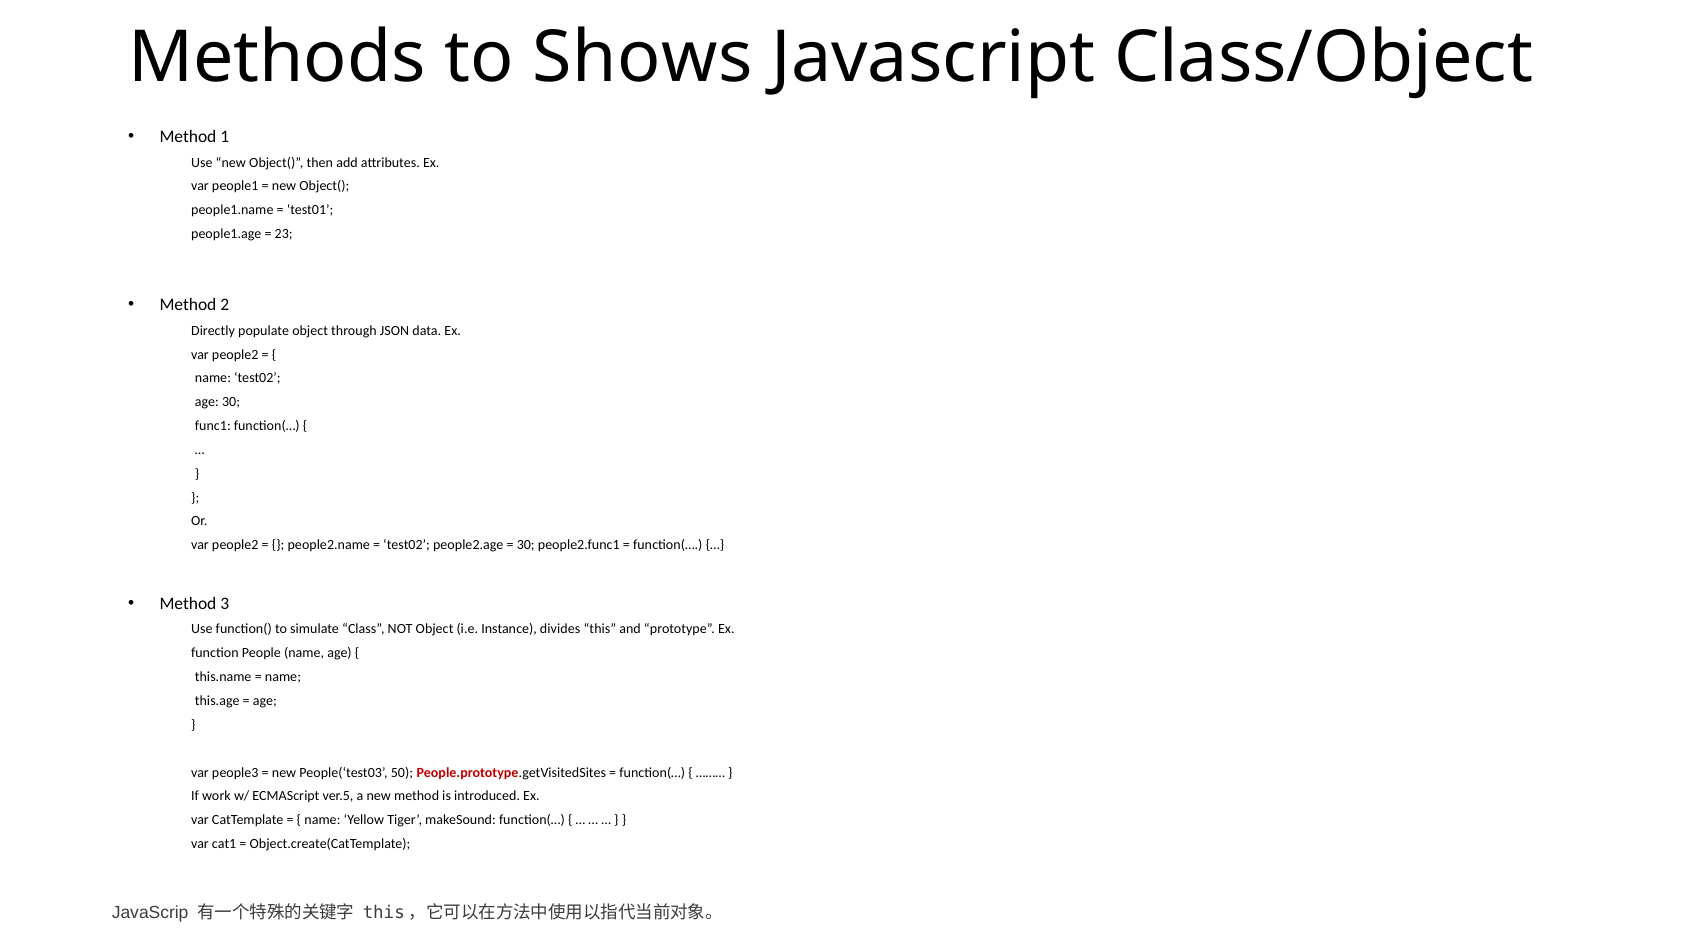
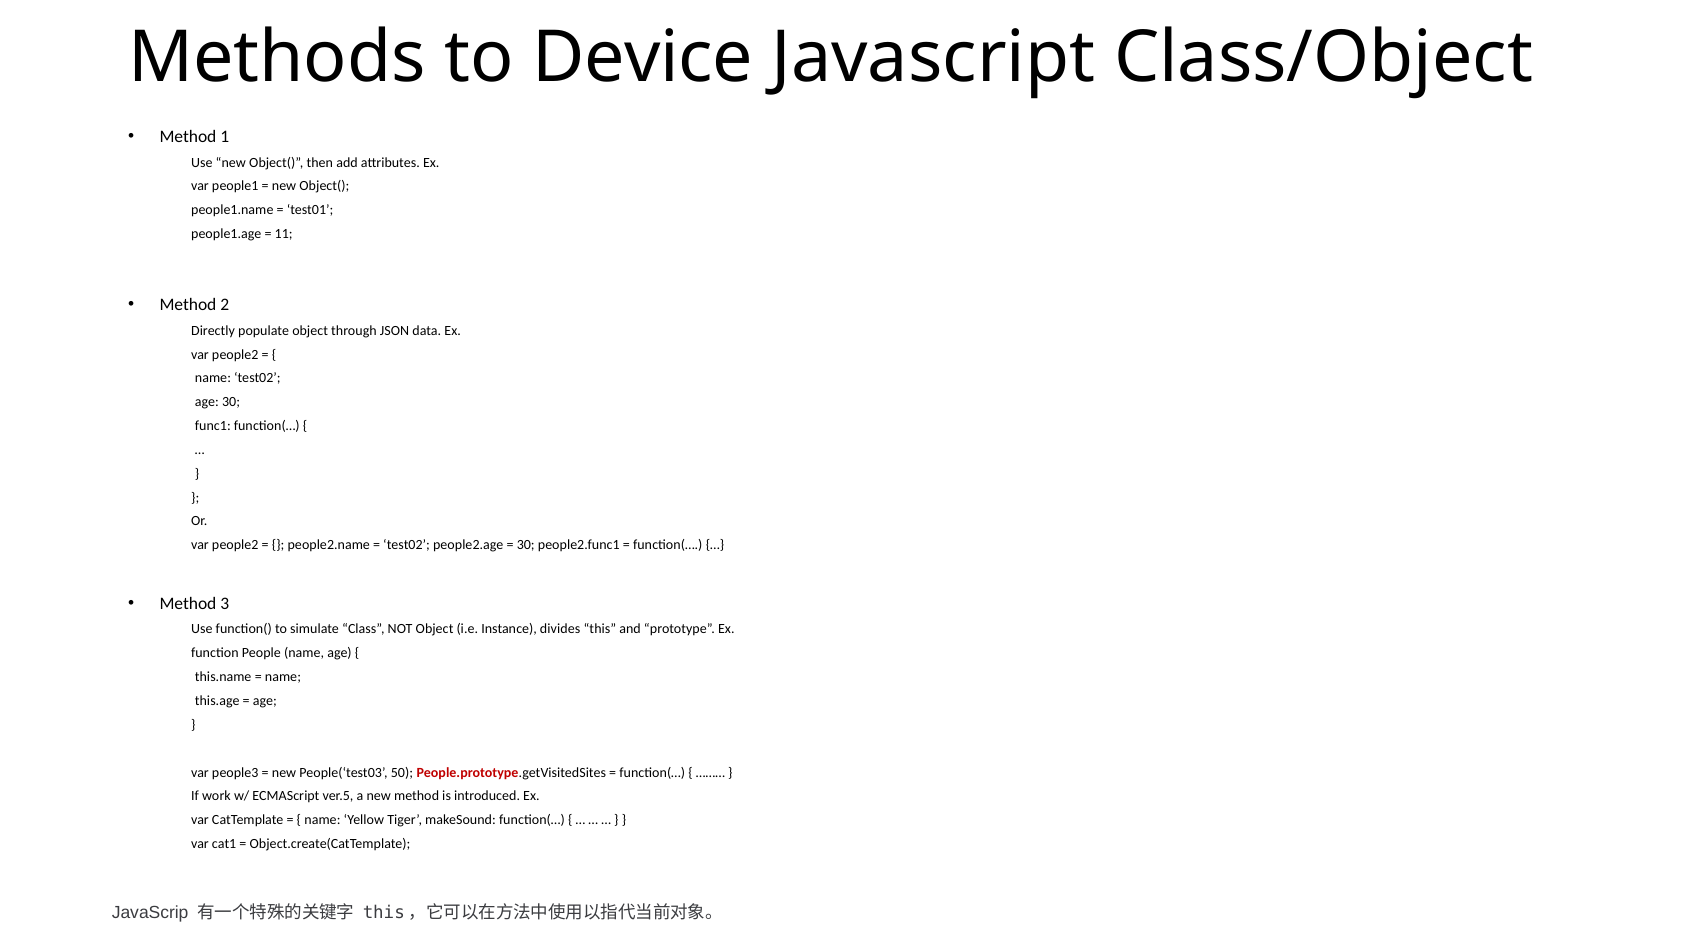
Shows: Shows -> Device (643, 58)
23: 23 -> 11 (284, 234)
